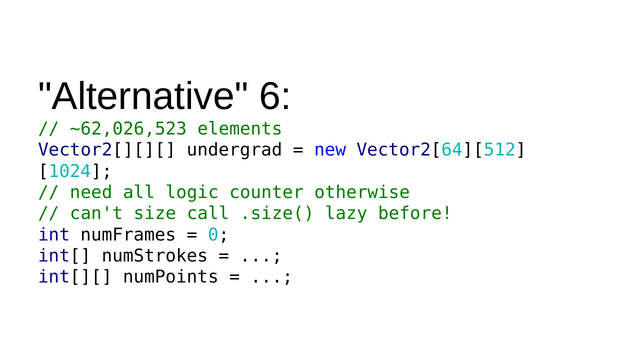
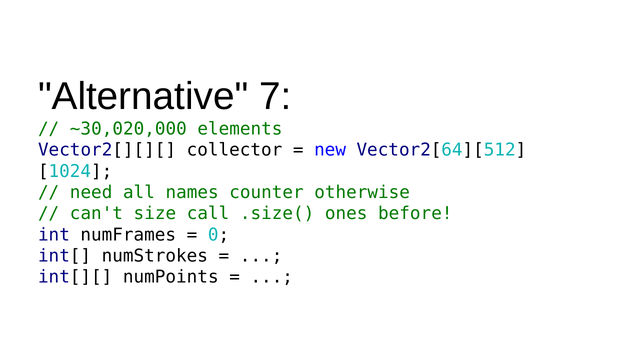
6: 6 -> 7 (275, 96)
~62,026,523: ~62,026,523 -> ~30,020,000 (128, 129)
undergrad: undergrad -> collector (234, 150)
logic: logic -> names (192, 192)
lazy: lazy -> ones (346, 213)
